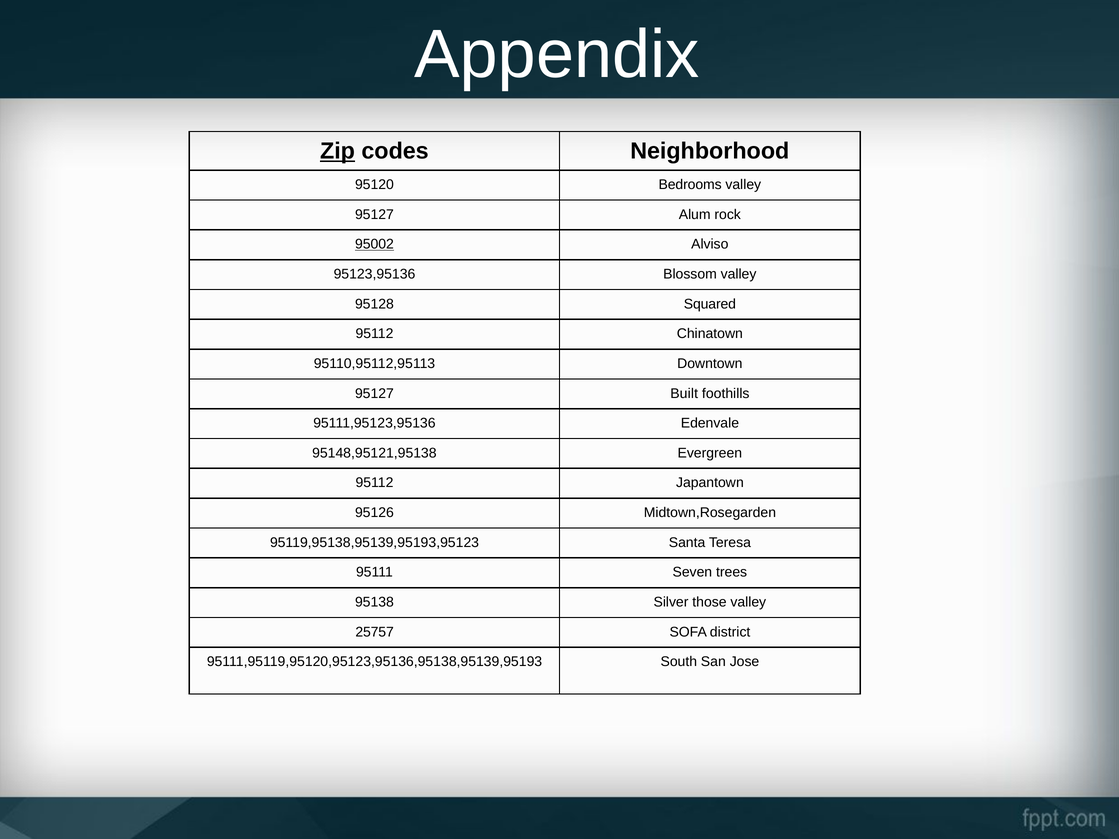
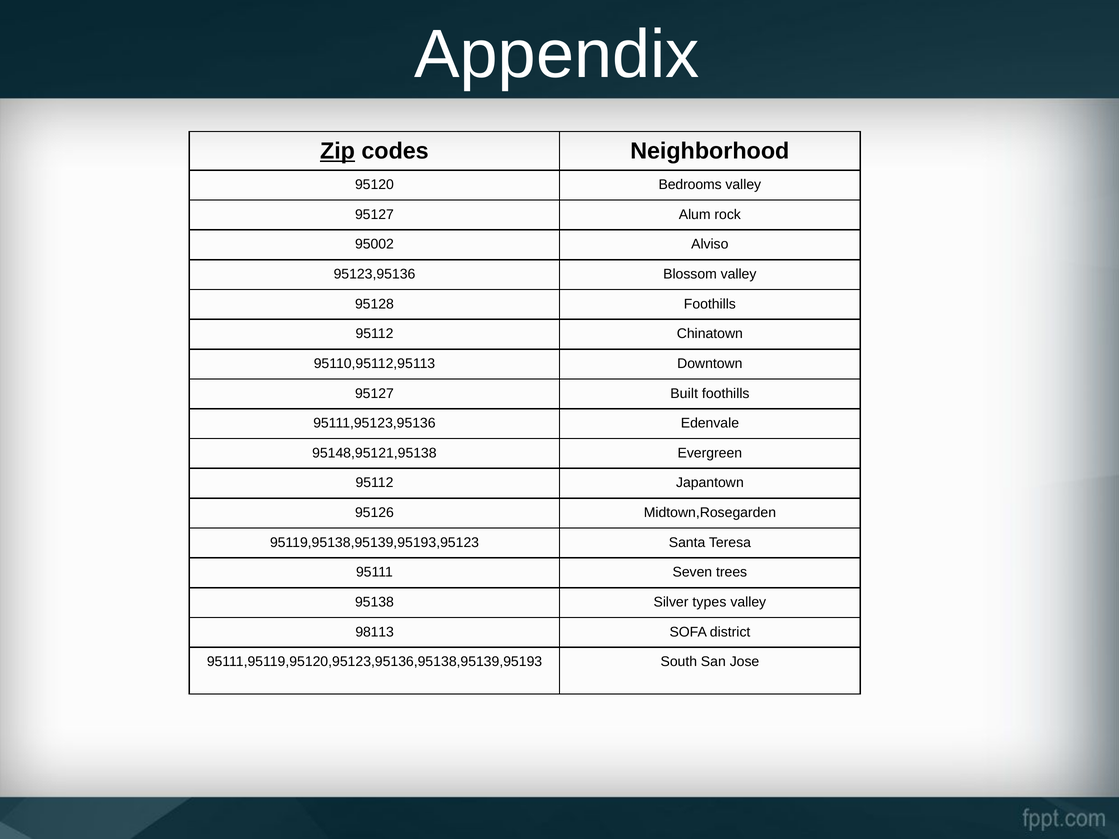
95002 underline: present -> none (374, 244)
95128 Squared: Squared -> Foothills (710, 304)
those: those -> types (709, 602)
25757: 25757 -> 98113 (375, 632)
